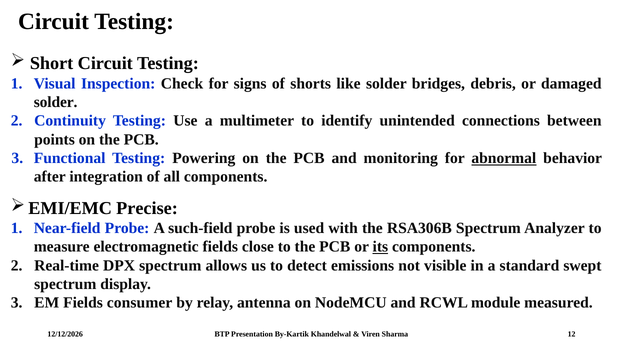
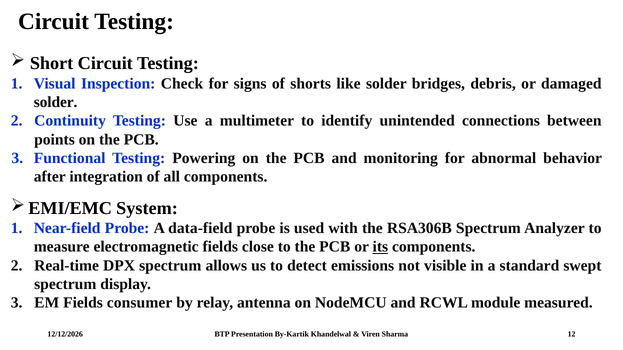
abnormal underline: present -> none (504, 158)
Precise: Precise -> System (147, 208)
such-field: such-field -> data-field (200, 228)
